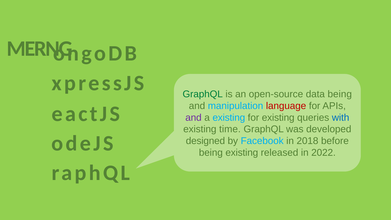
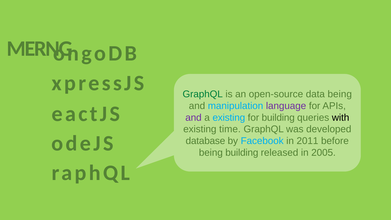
language colour: red -> purple (286, 106)
for existing: existing -> building (278, 118)
with colour: blue -> black (341, 118)
designed: designed -> database (205, 141)
2018: 2018 -> 2011 (307, 141)
being existing: existing -> building (242, 153)
2022: 2022 -> 2005 (324, 153)
